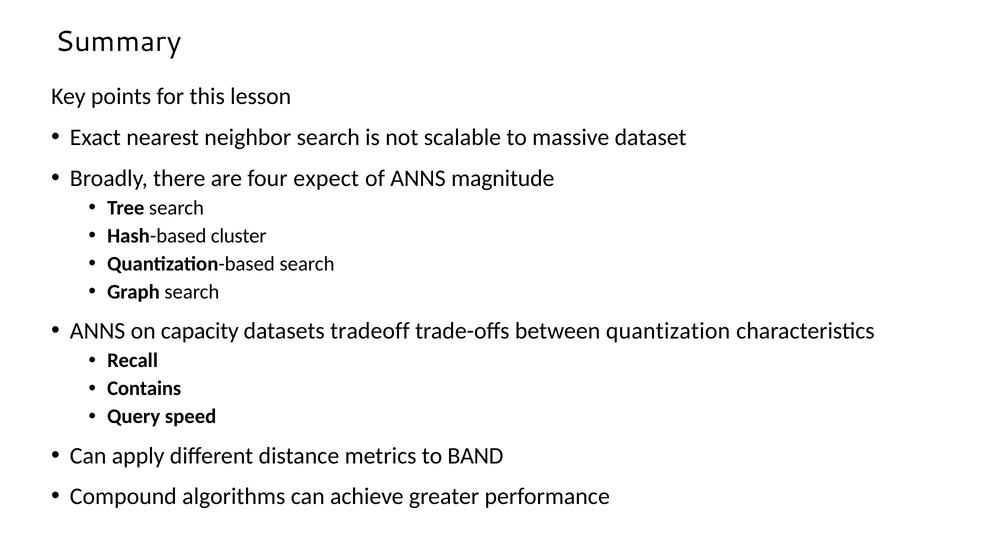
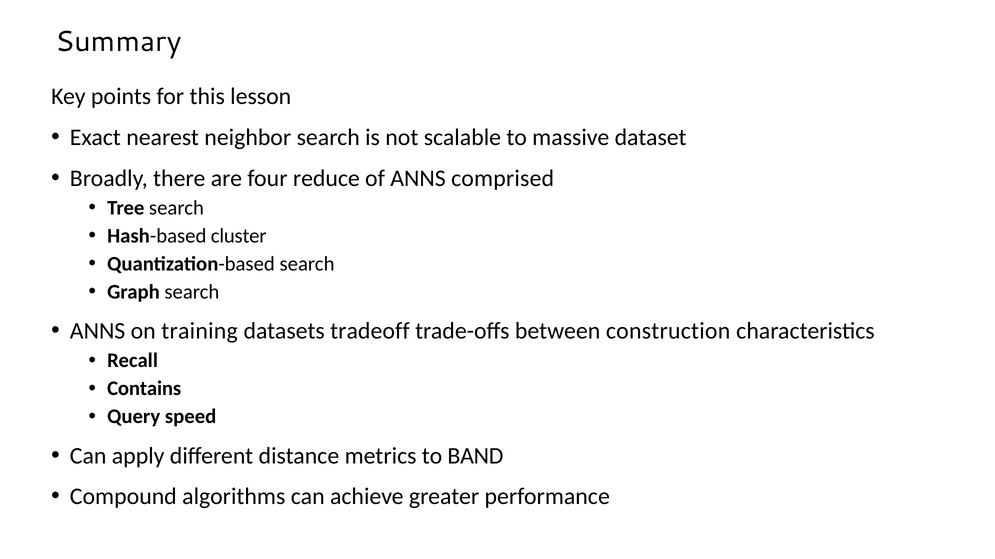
expect: expect -> reduce (326, 178)
magnitude: magnitude -> comprised (503, 178)
capacity: capacity -> training (200, 331)
quantization: quantization -> construction (668, 331)
